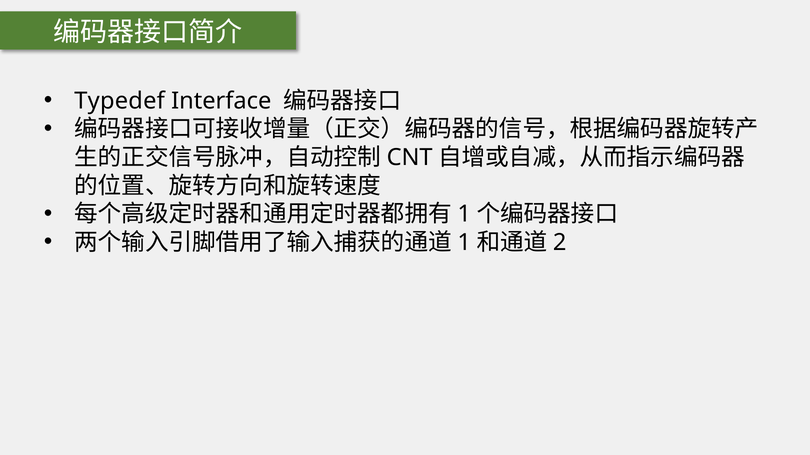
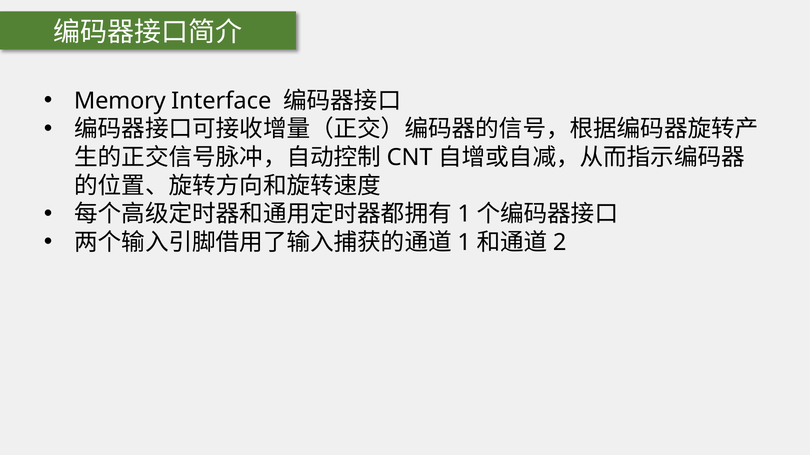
Typedef: Typedef -> Memory (120, 101)
